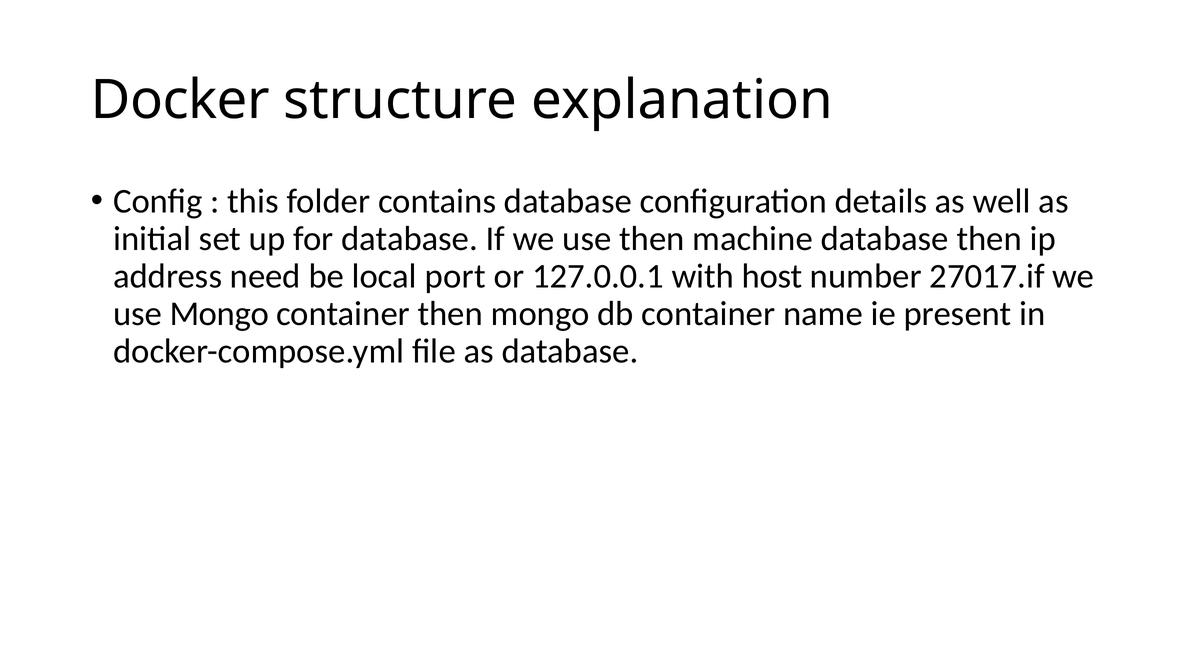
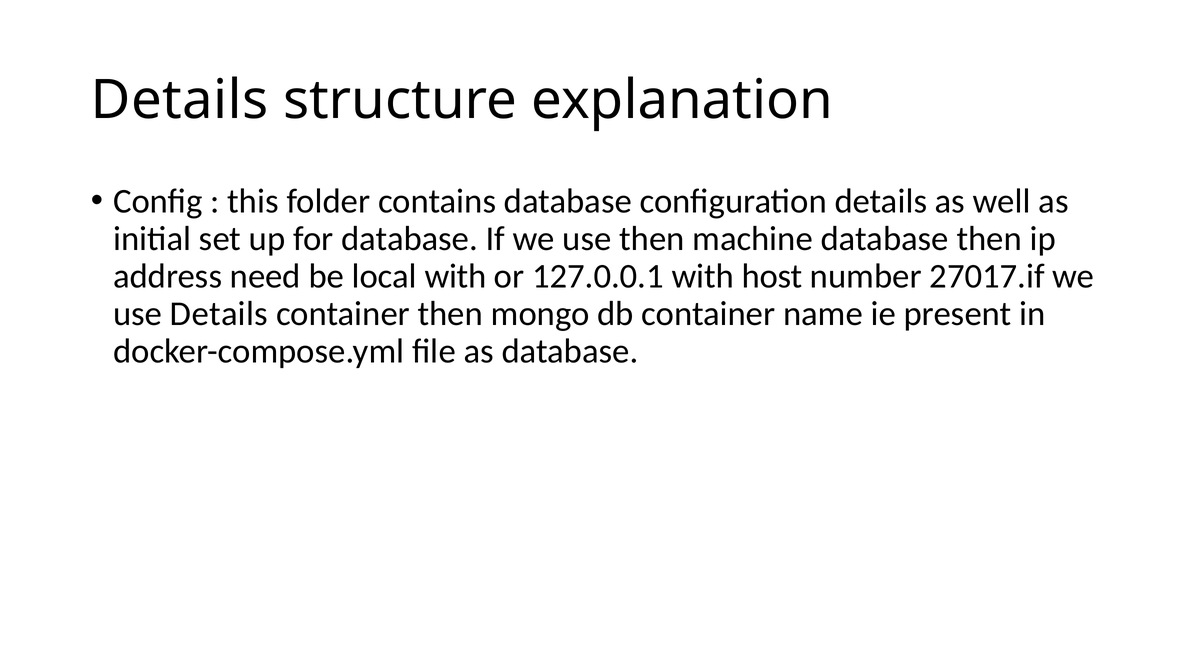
Docker: Docker -> Details (180, 100)
local port: port -> with (456, 276)
use Mongo: Mongo -> Details (219, 314)
